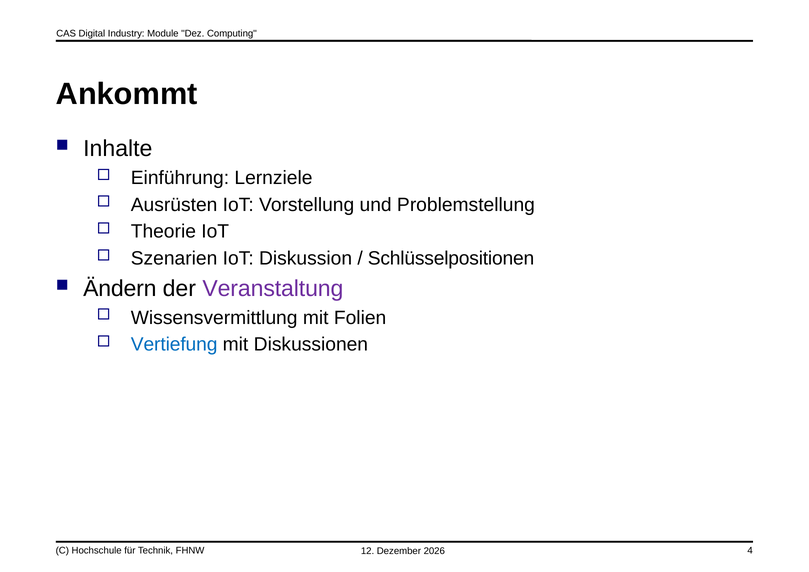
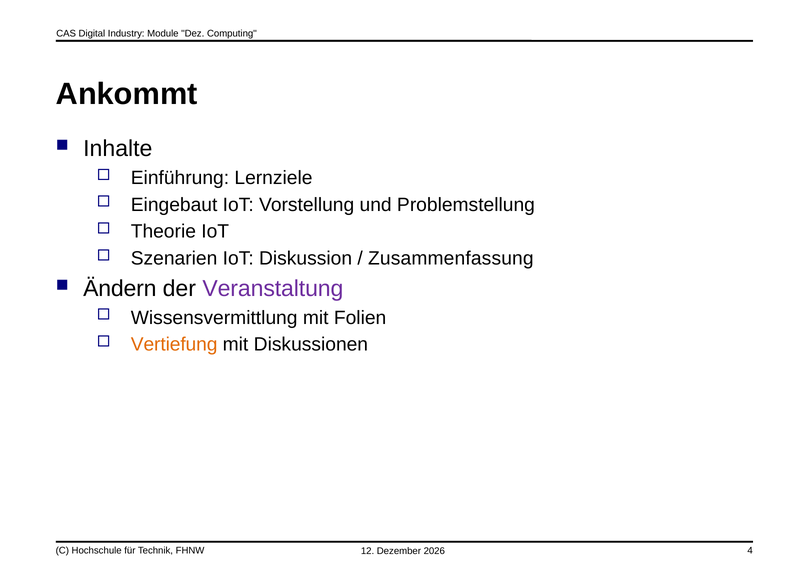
Ausrüsten: Ausrüsten -> Eingebaut (174, 205)
Schlüsselpositionen: Schlüsselpositionen -> Zusammenfassung (451, 259)
Vertiefung colour: blue -> orange (174, 345)
